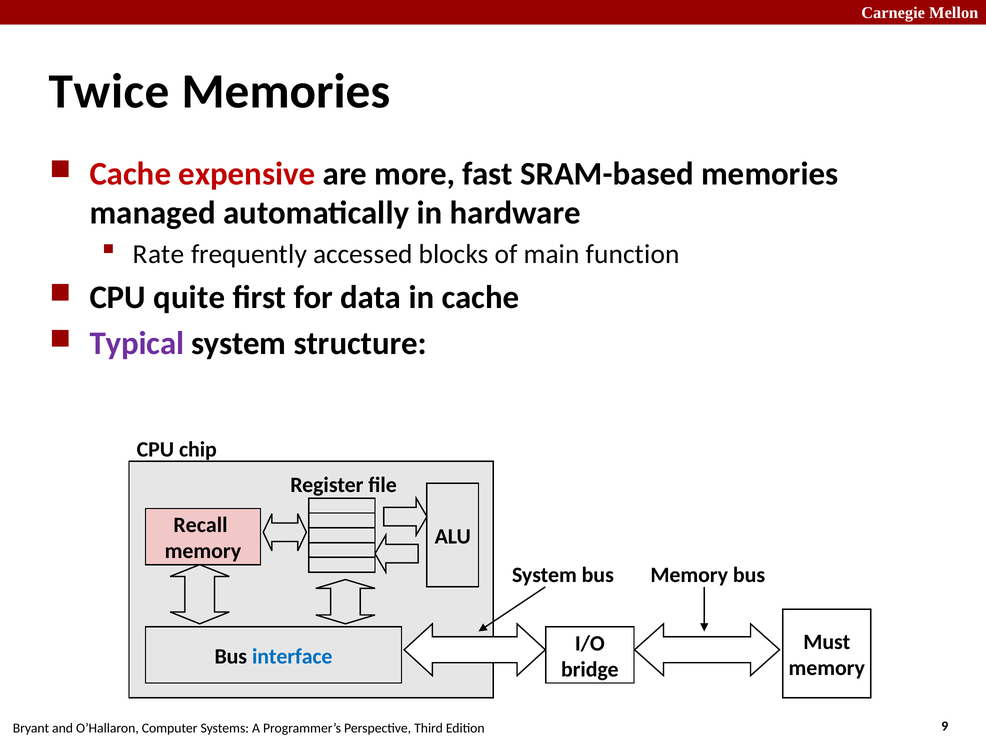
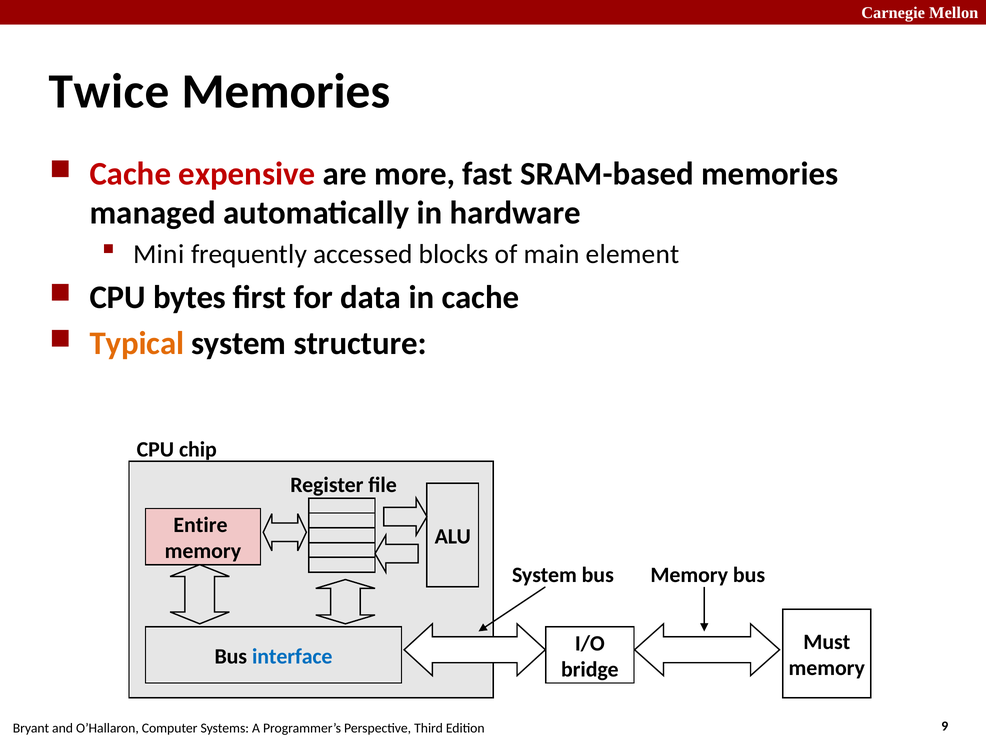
Rate: Rate -> Mini (159, 255)
function: function -> element (633, 255)
quite: quite -> bytes (189, 298)
Typical colour: purple -> orange (137, 344)
Recall: Recall -> Entire (200, 525)
